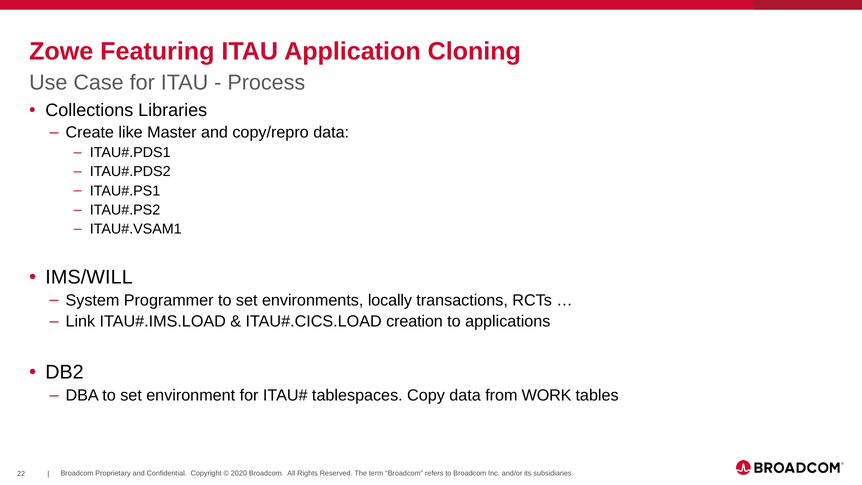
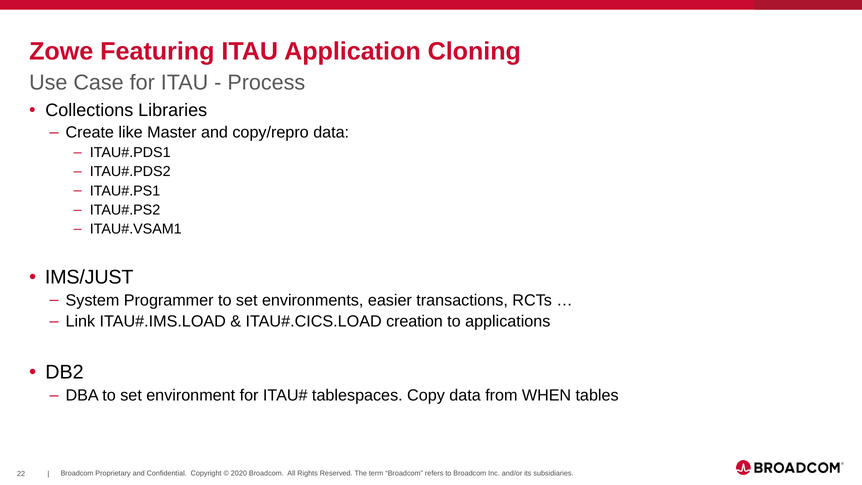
IMS/WILL: IMS/WILL -> IMS/JUST (89, 277)
locally: locally -> easier (390, 300)
WORK: WORK -> WHEN (547, 395)
